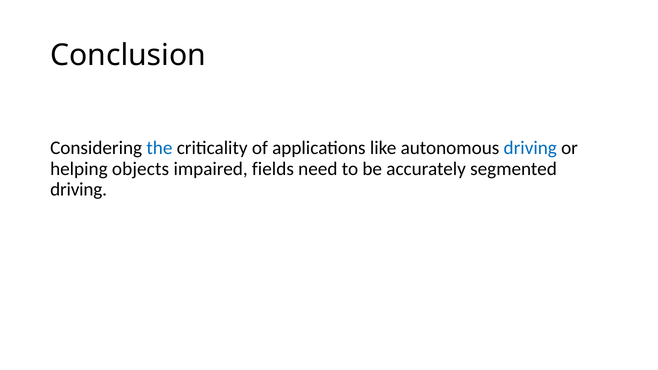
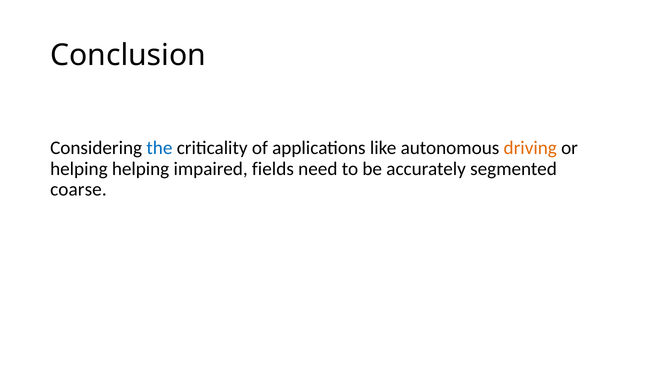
driving colour: blue -> orange (530, 148)
helping objects: objects -> helping (141, 169)
driving: driving -> coarse (78, 189)
